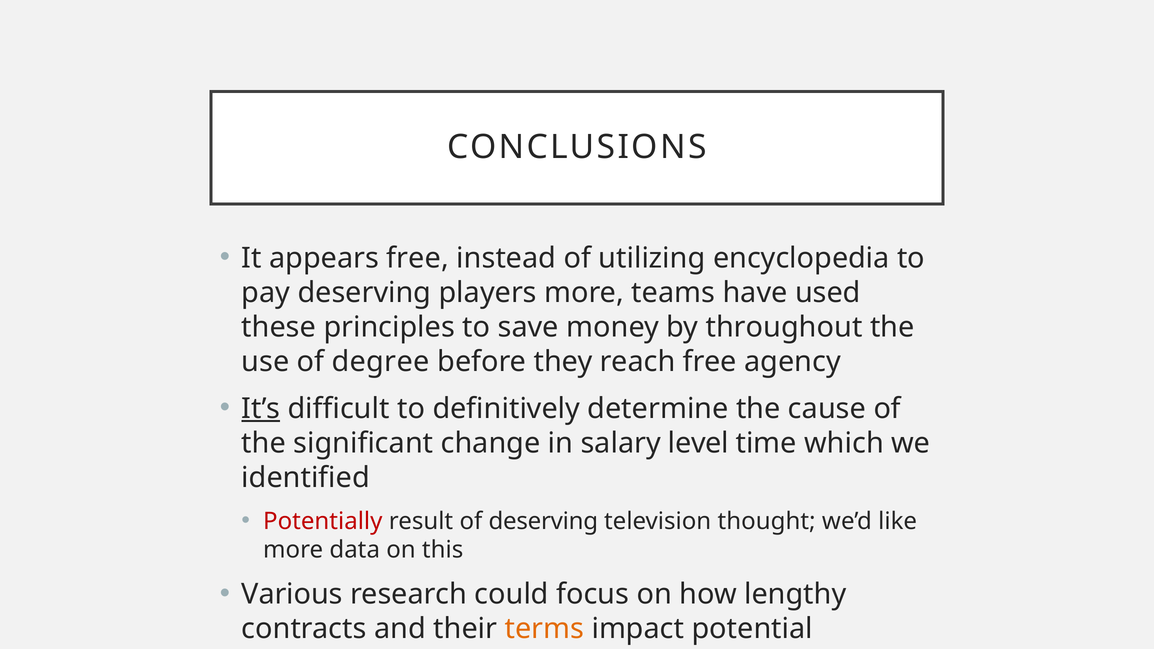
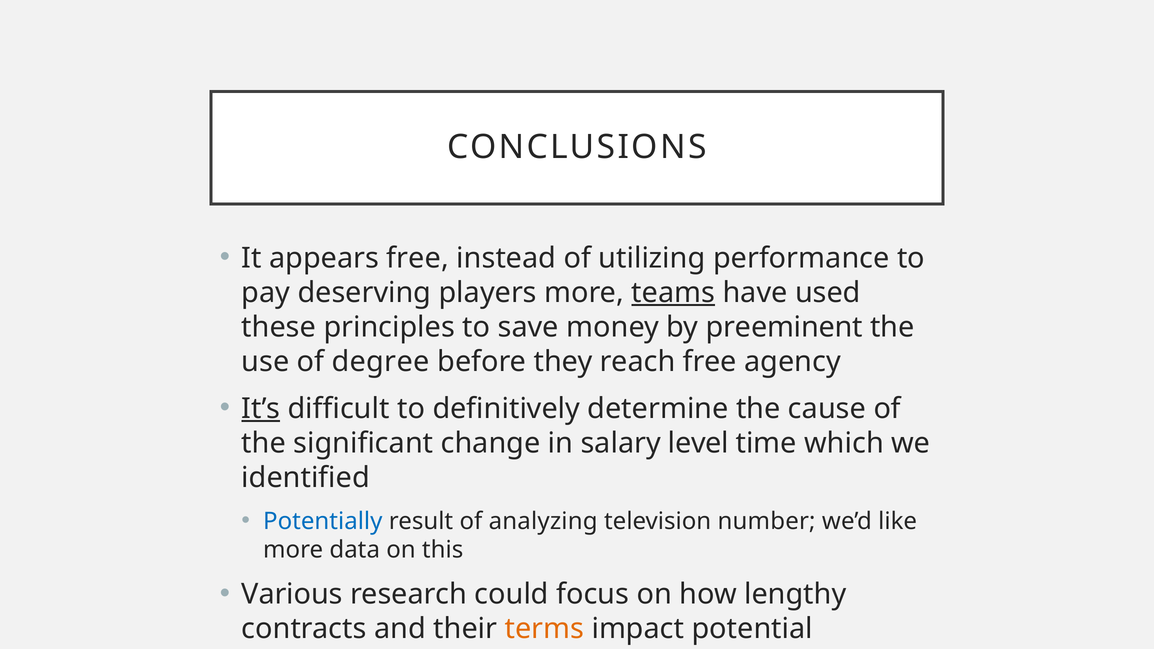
encyclopedia: encyclopedia -> performance (801, 258)
teams underline: none -> present (673, 293)
throughout: throughout -> preeminent (784, 327)
Potentially colour: red -> blue (323, 521)
of deserving: deserving -> analyzing (543, 521)
thought: thought -> number (767, 521)
